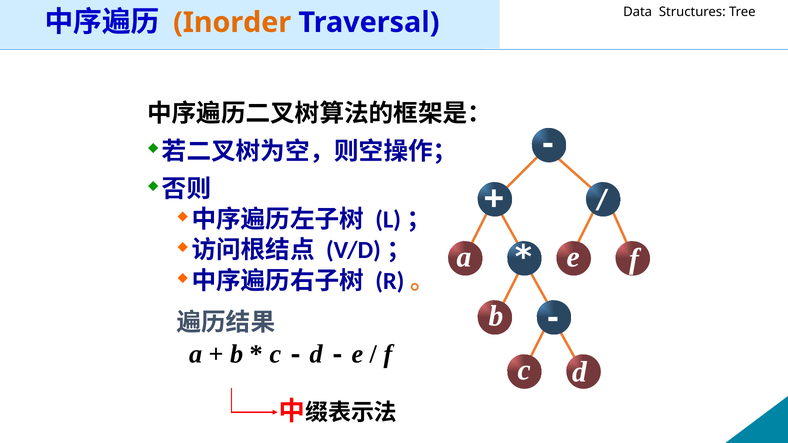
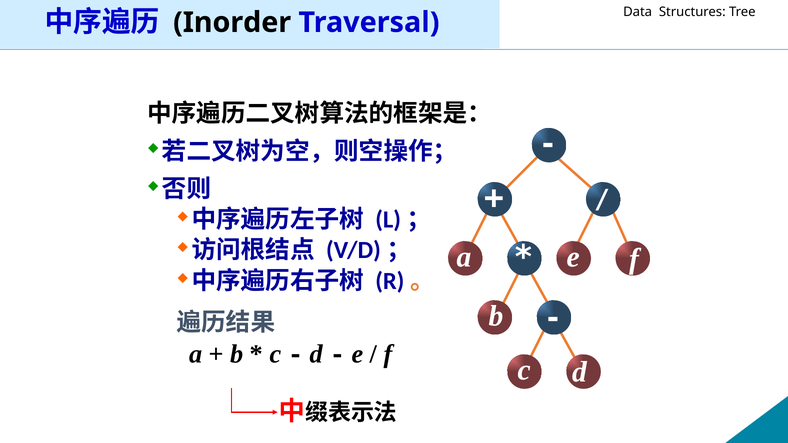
Inorder colour: orange -> black (232, 22)
